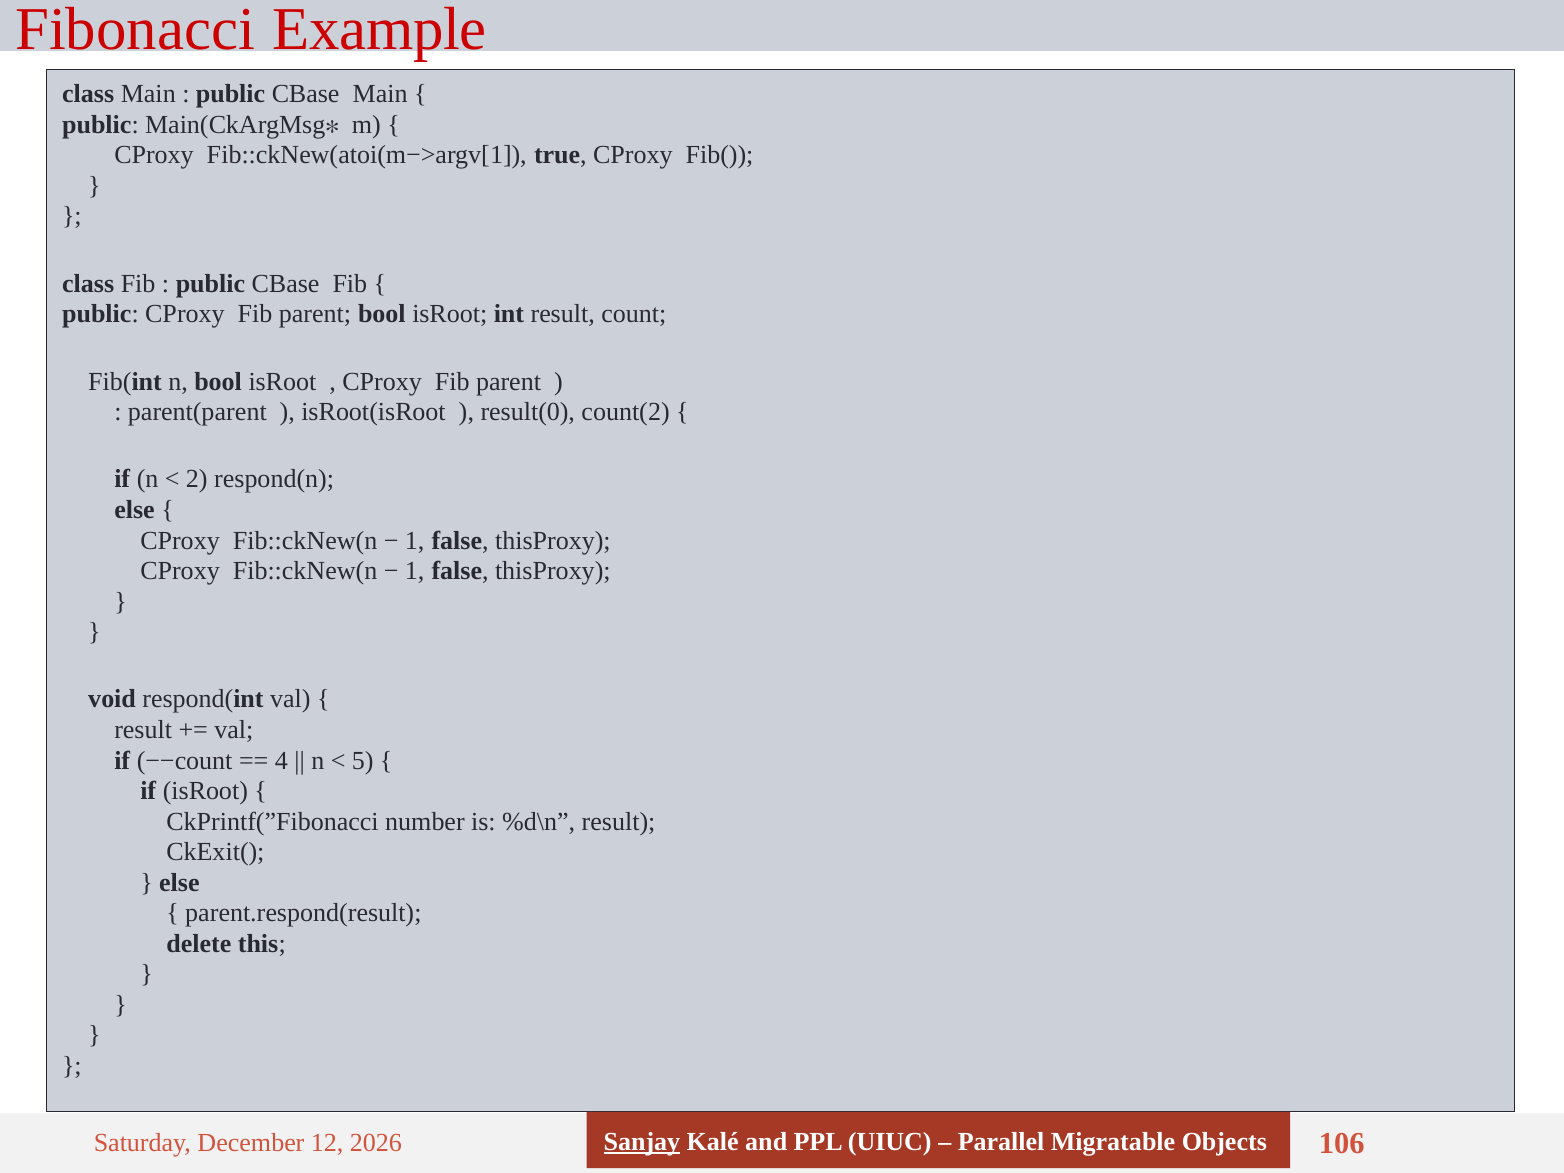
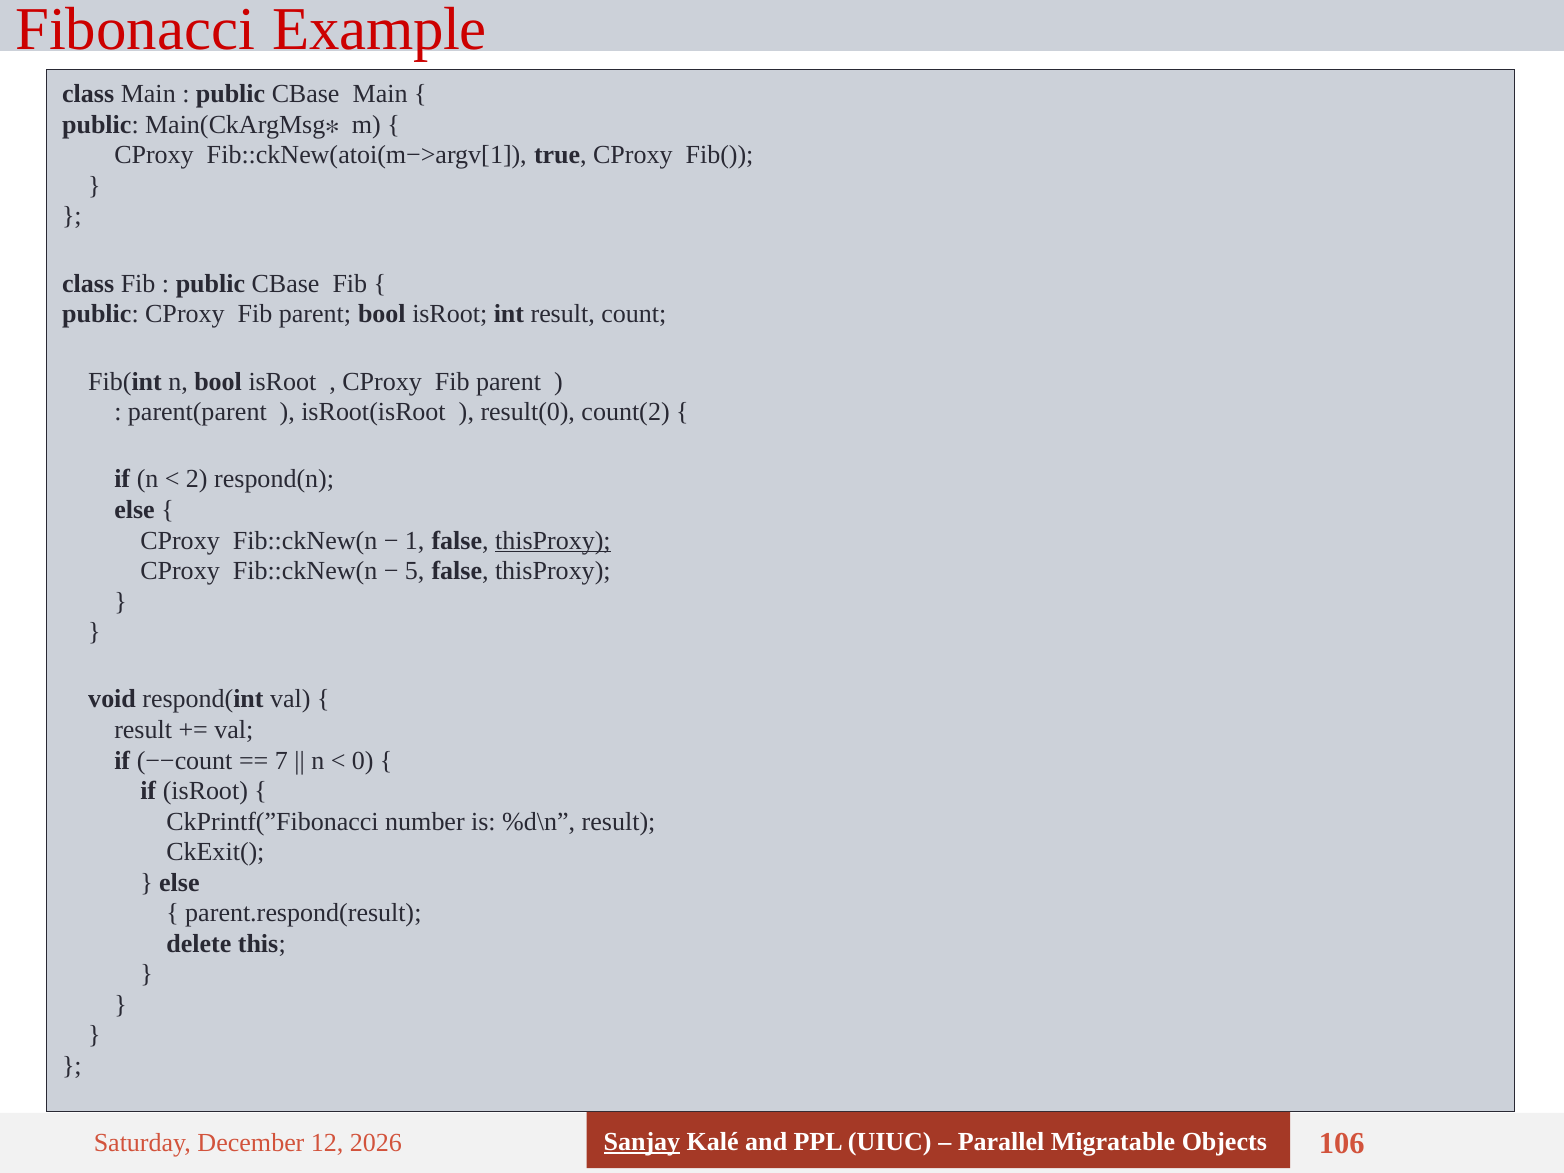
thisProxy underline: none -> present (553, 540)
1: 1 -> 5 (415, 571)
4: 4 -> 7 (281, 760)
5: 5 -> 0 (363, 760)
